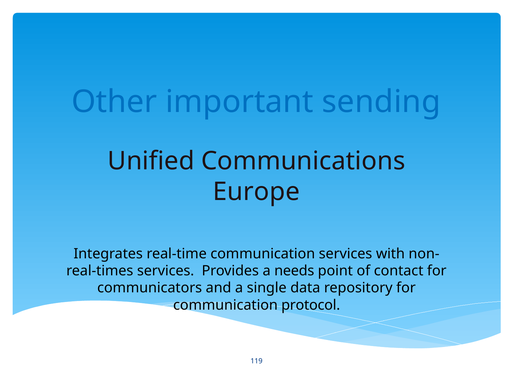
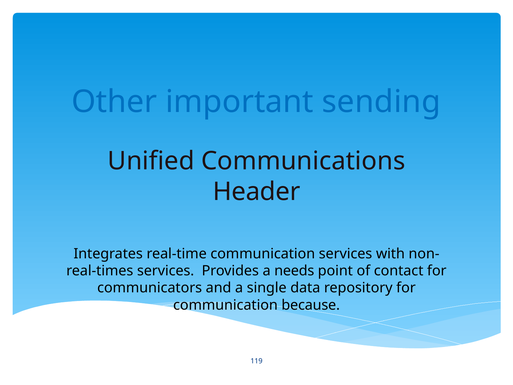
Europe: Europe -> Header (257, 192)
protocol: protocol -> because (311, 305)
